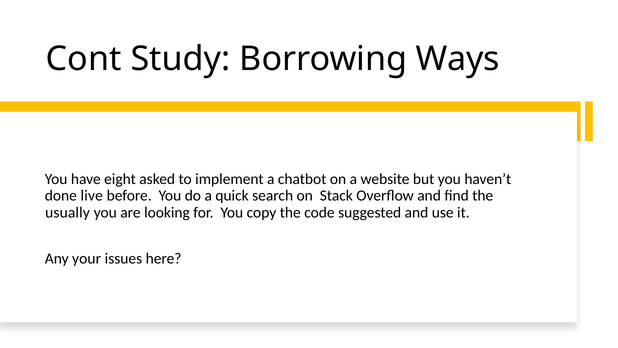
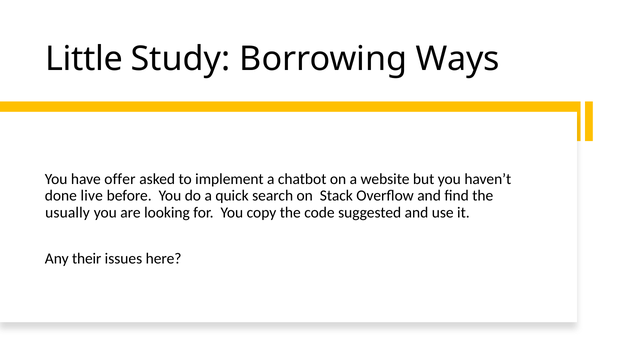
Cont: Cont -> Little (84, 59)
eight: eight -> offer (120, 179)
your: your -> their (87, 259)
